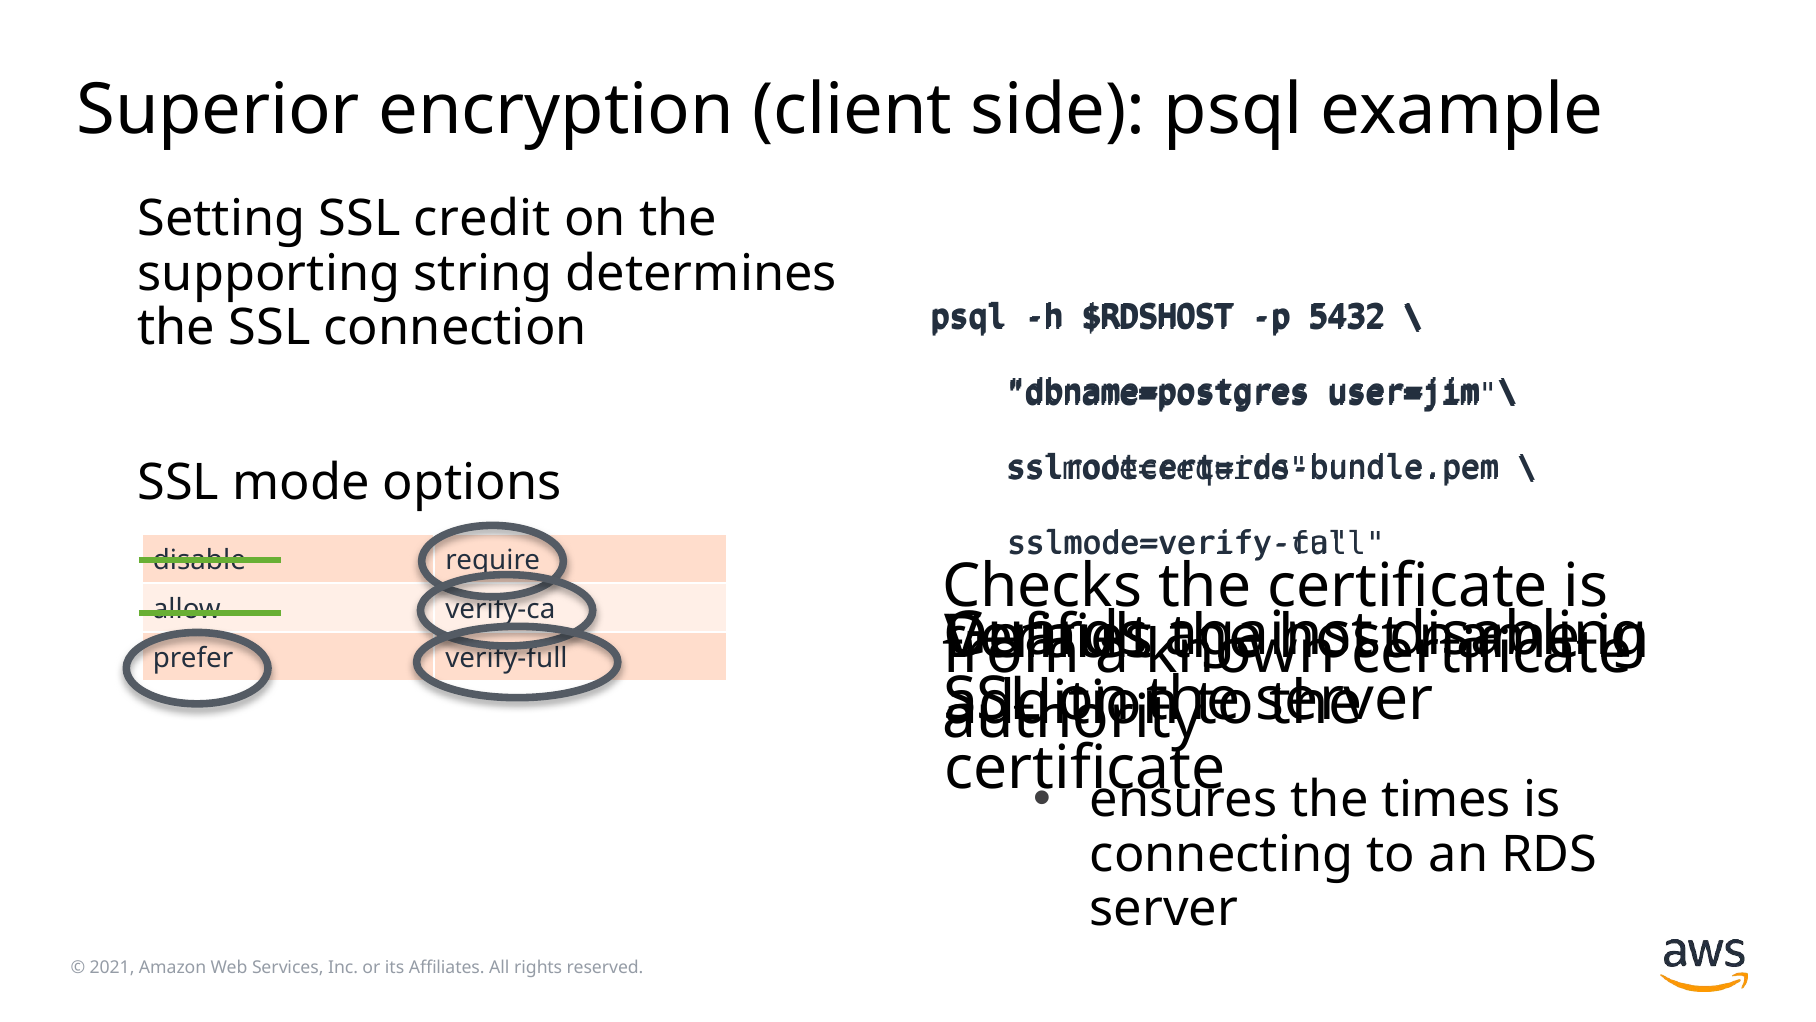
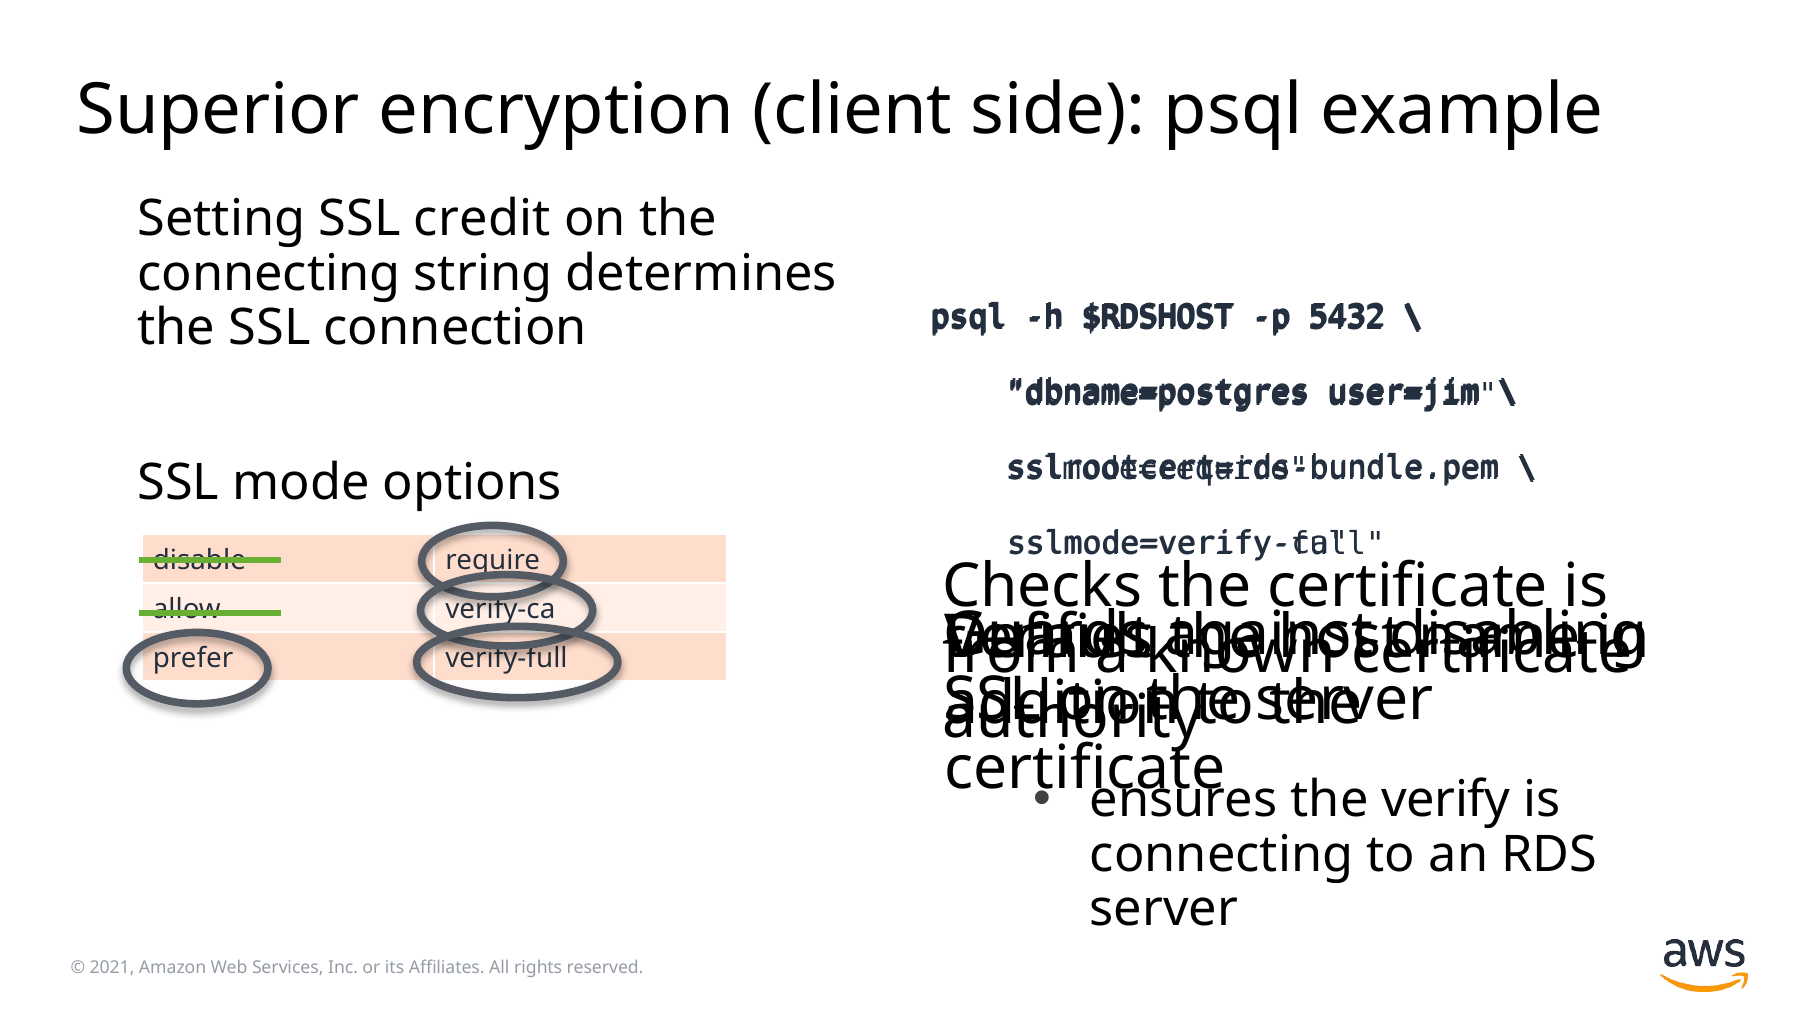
supporting: supporting -> connecting (269, 273)
times: times -> verify (1446, 800)
